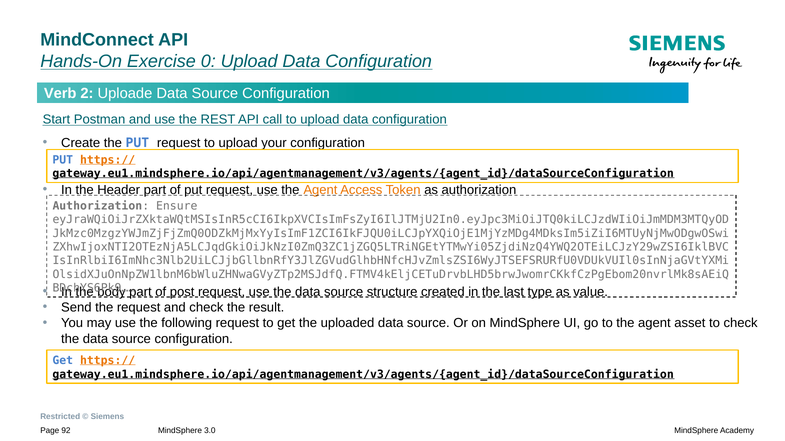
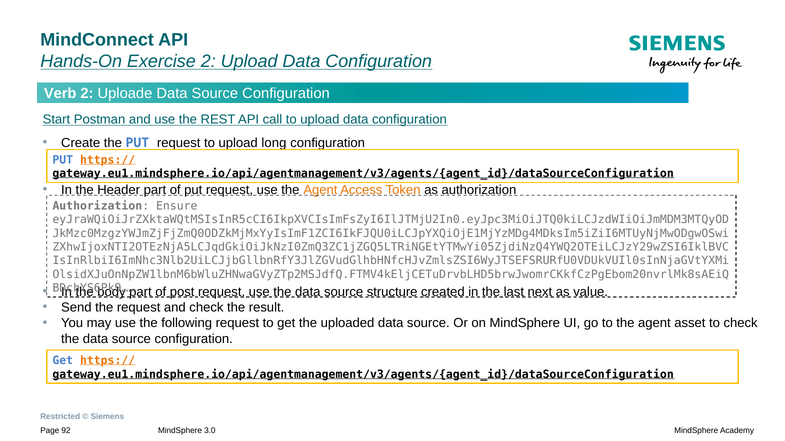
Exercise 0: 0 -> 2 (208, 61)
your: your -> long (274, 143)
type: type -> next (540, 292)
